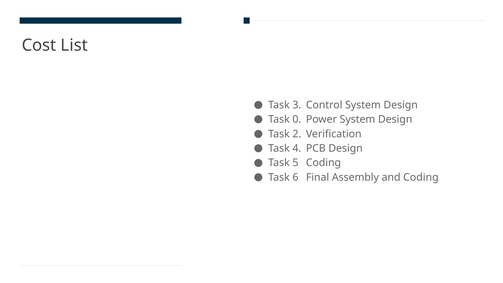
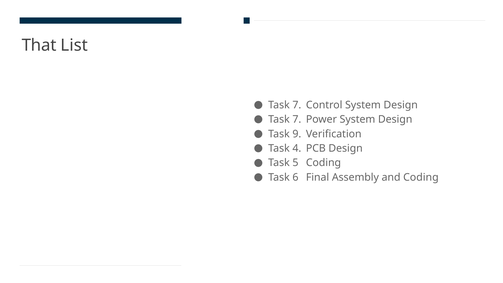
Cost: Cost -> That (39, 45)
3: 3 -> 7 (297, 105)
0: 0 -> 7 (297, 119)
2: 2 -> 9 (297, 134)
